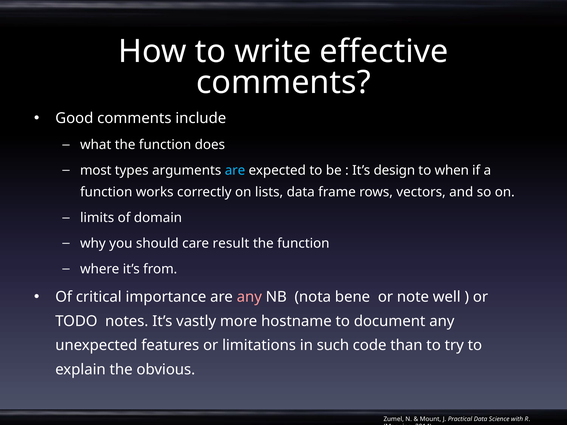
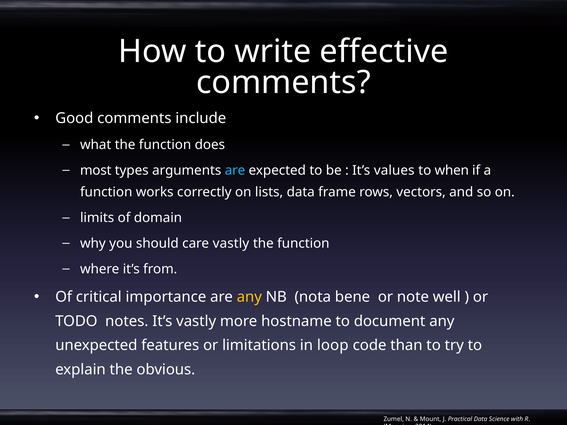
design: design -> values (394, 171)
care result: result -> vastly (231, 244)
any colour: pink -> yellow (249, 297)
such: such -> loop (333, 346)
